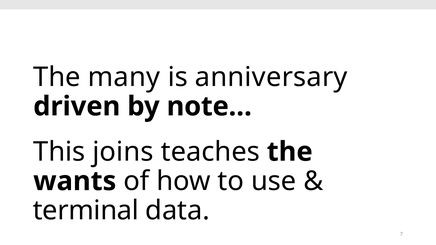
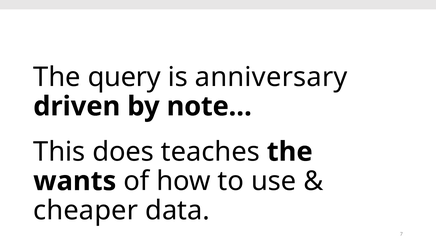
many: many -> query (124, 77)
joins: joins -> does (123, 152)
terminal: terminal -> cheaper (86, 211)
